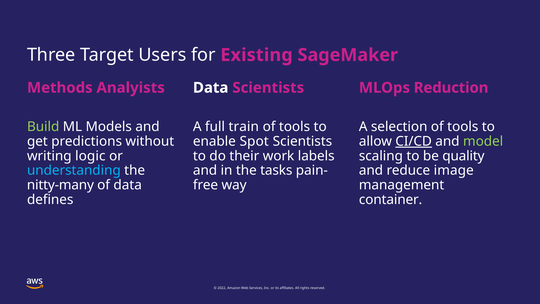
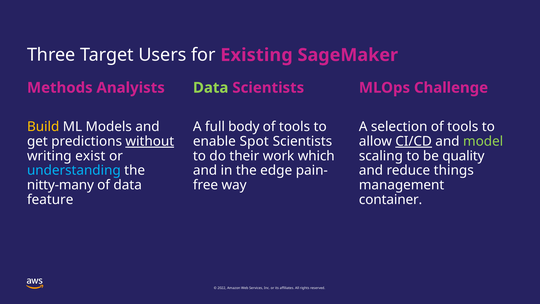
Data colour: white -> light green (211, 88)
Reduction: Reduction -> Challenge (451, 88)
Build colour: light green -> yellow (43, 127)
train: train -> body (244, 127)
without underline: none -> present (150, 141)
logic: logic -> exist (90, 156)
labels: labels -> which (316, 156)
tasks: tasks -> edge (276, 170)
image: image -> things (454, 170)
defines: defines -> feature (50, 200)
